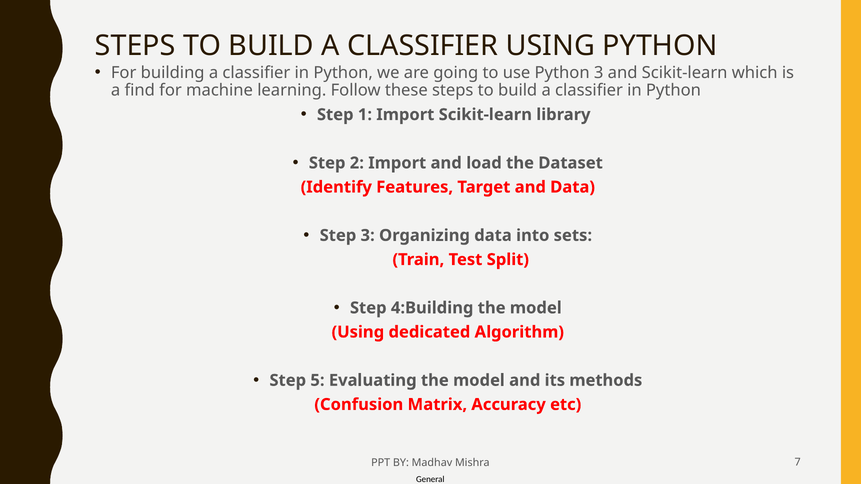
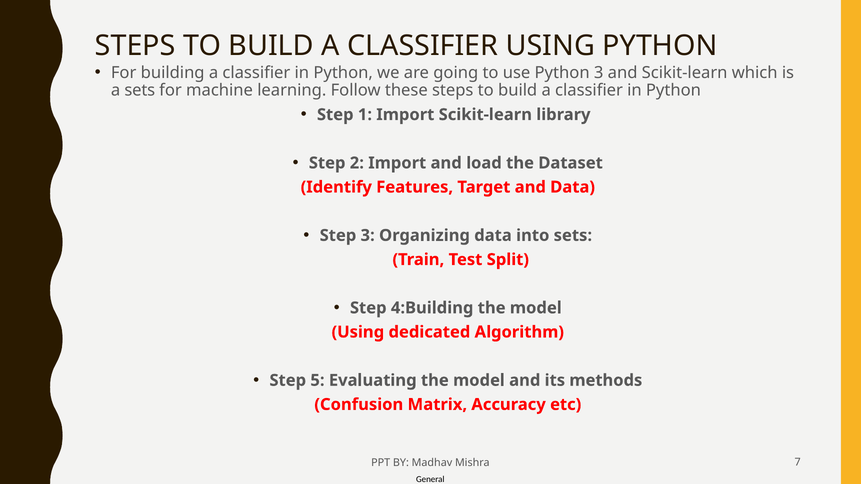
a find: find -> sets (140, 91)
